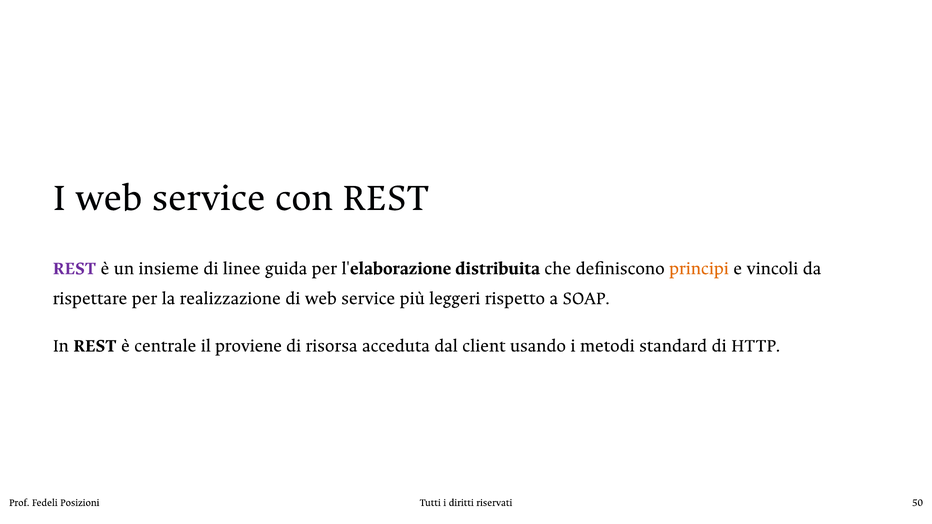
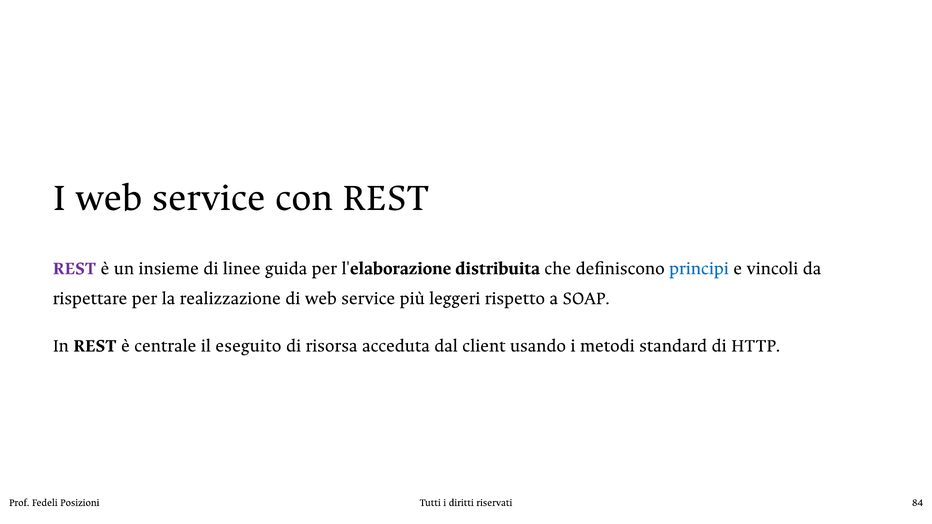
principi colour: orange -> blue (699, 268)
proviene: proviene -> eseguito (248, 346)
50: 50 -> 84 (917, 503)
